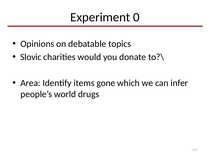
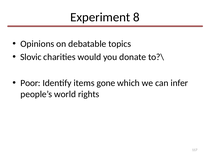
0: 0 -> 8 (136, 17)
Area: Area -> Poor (30, 83)
drugs: drugs -> rights (89, 94)
